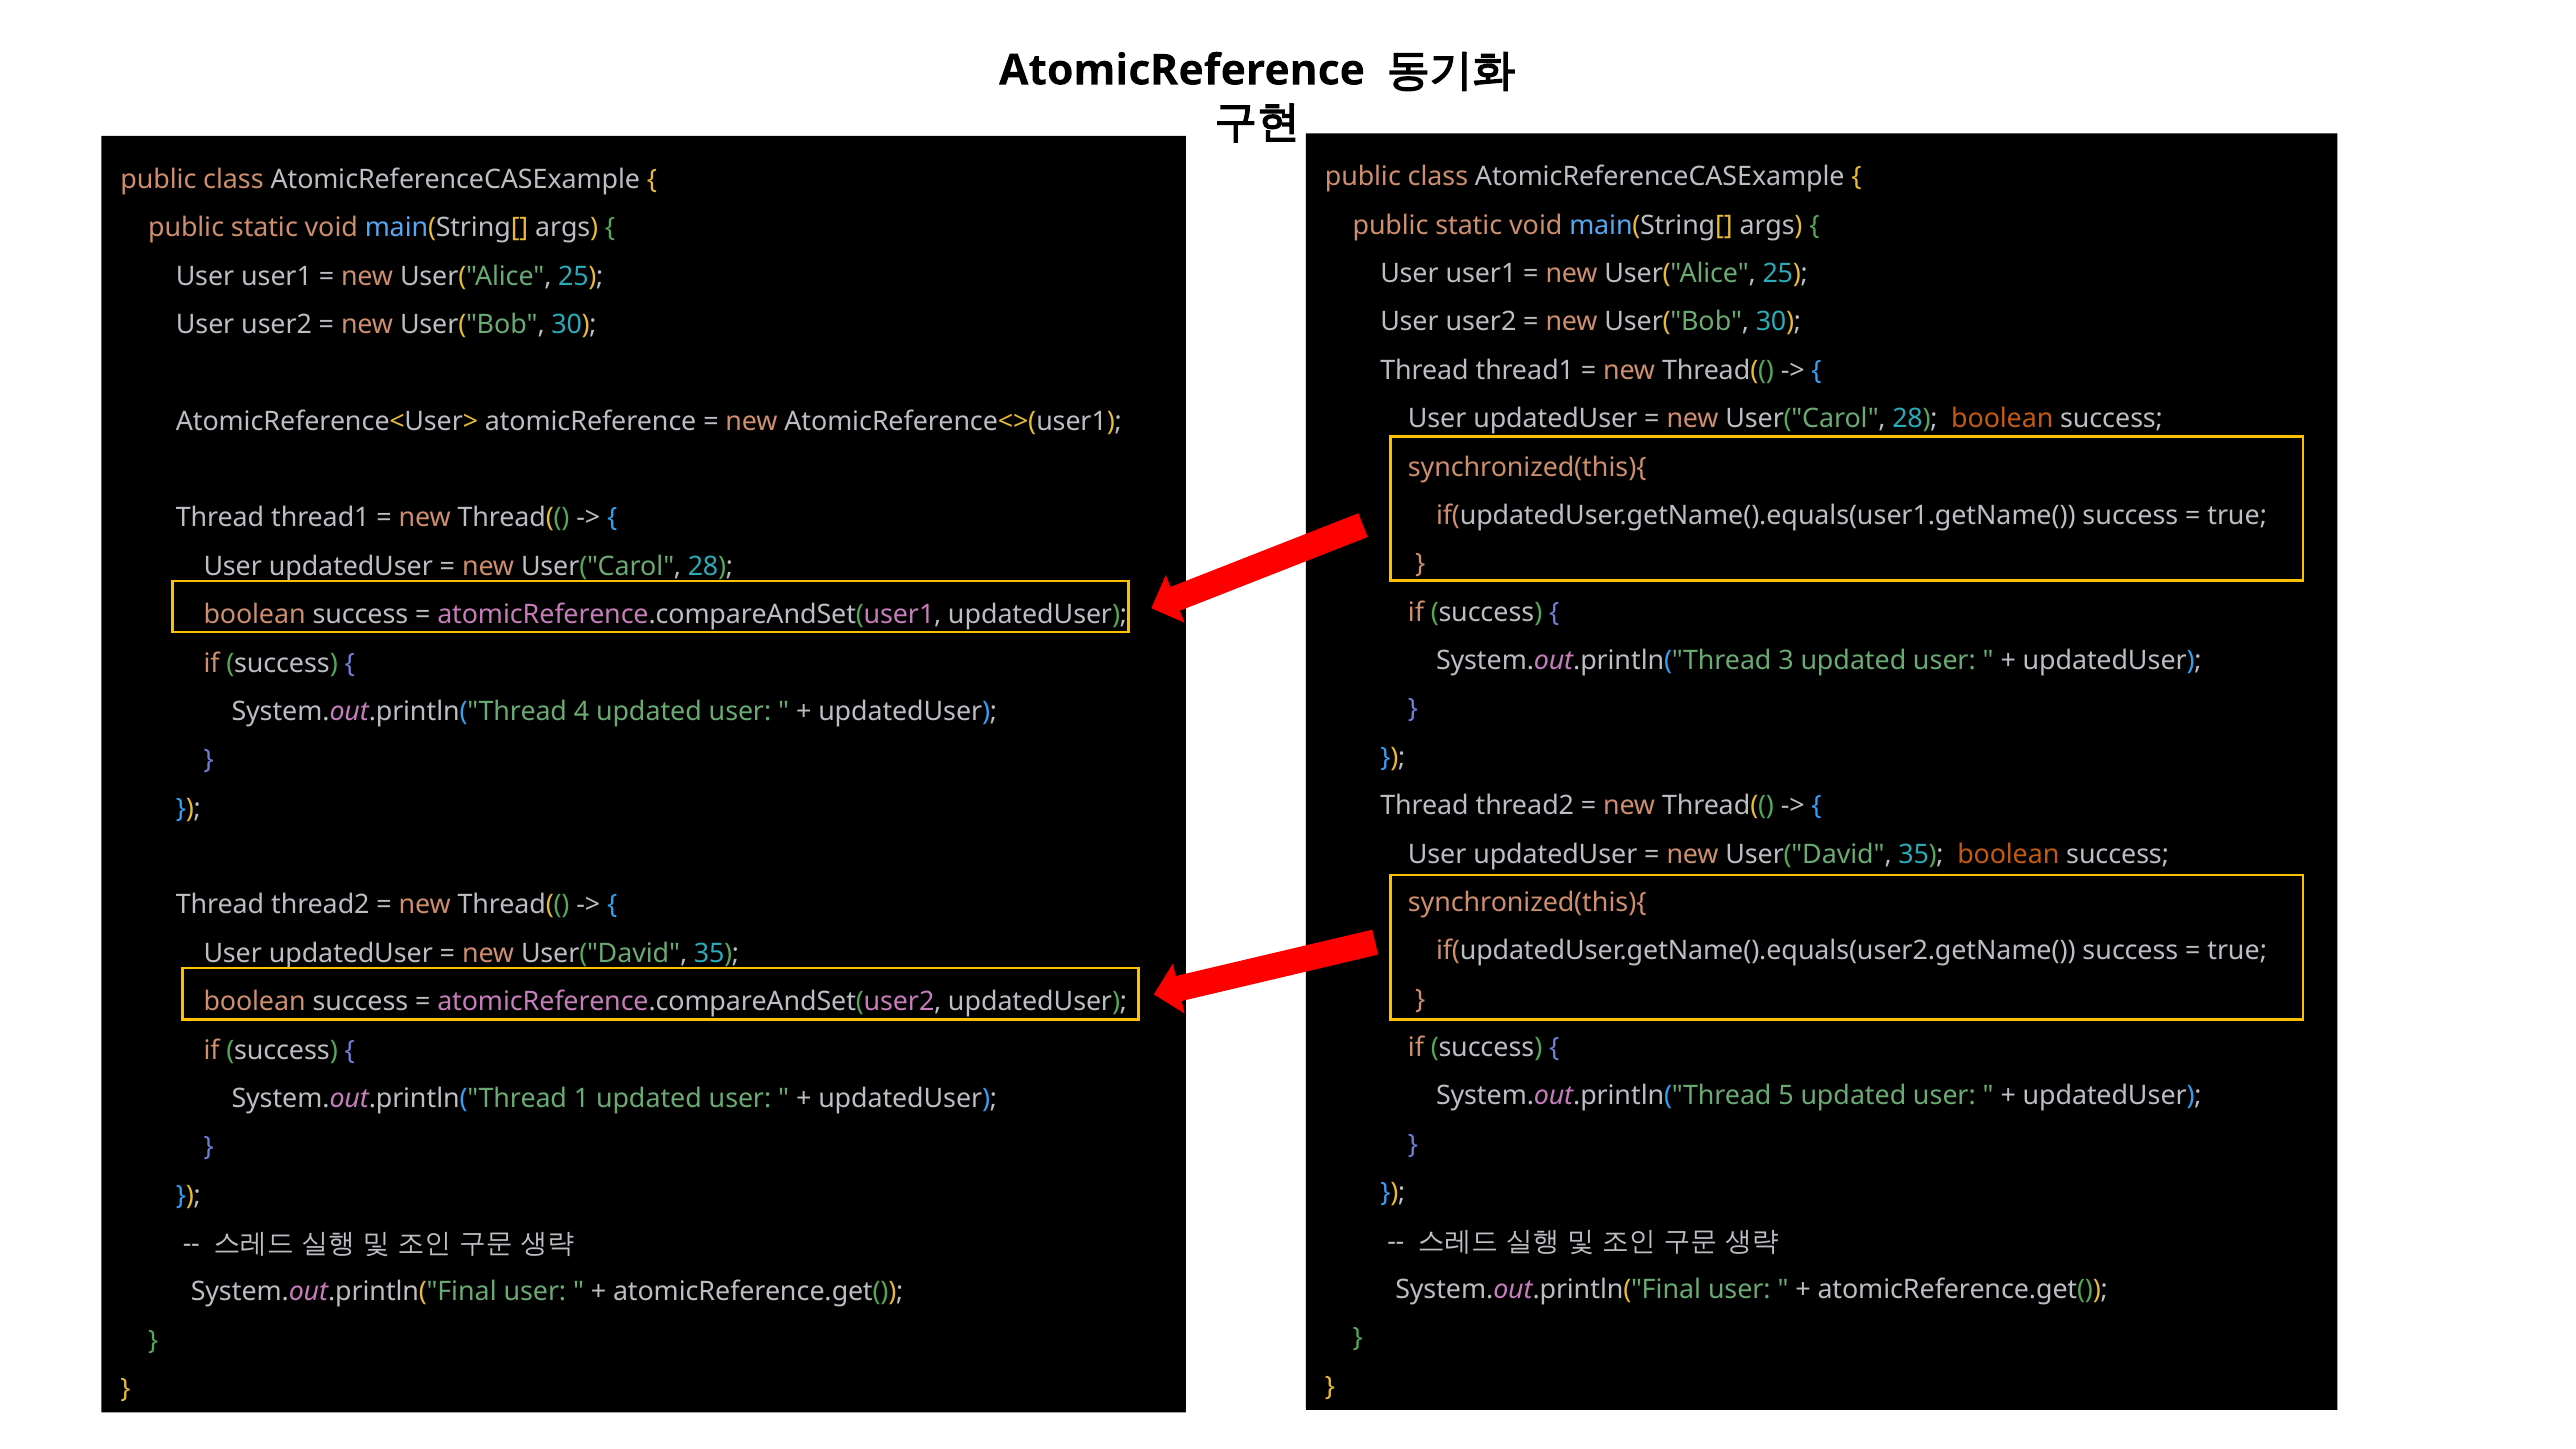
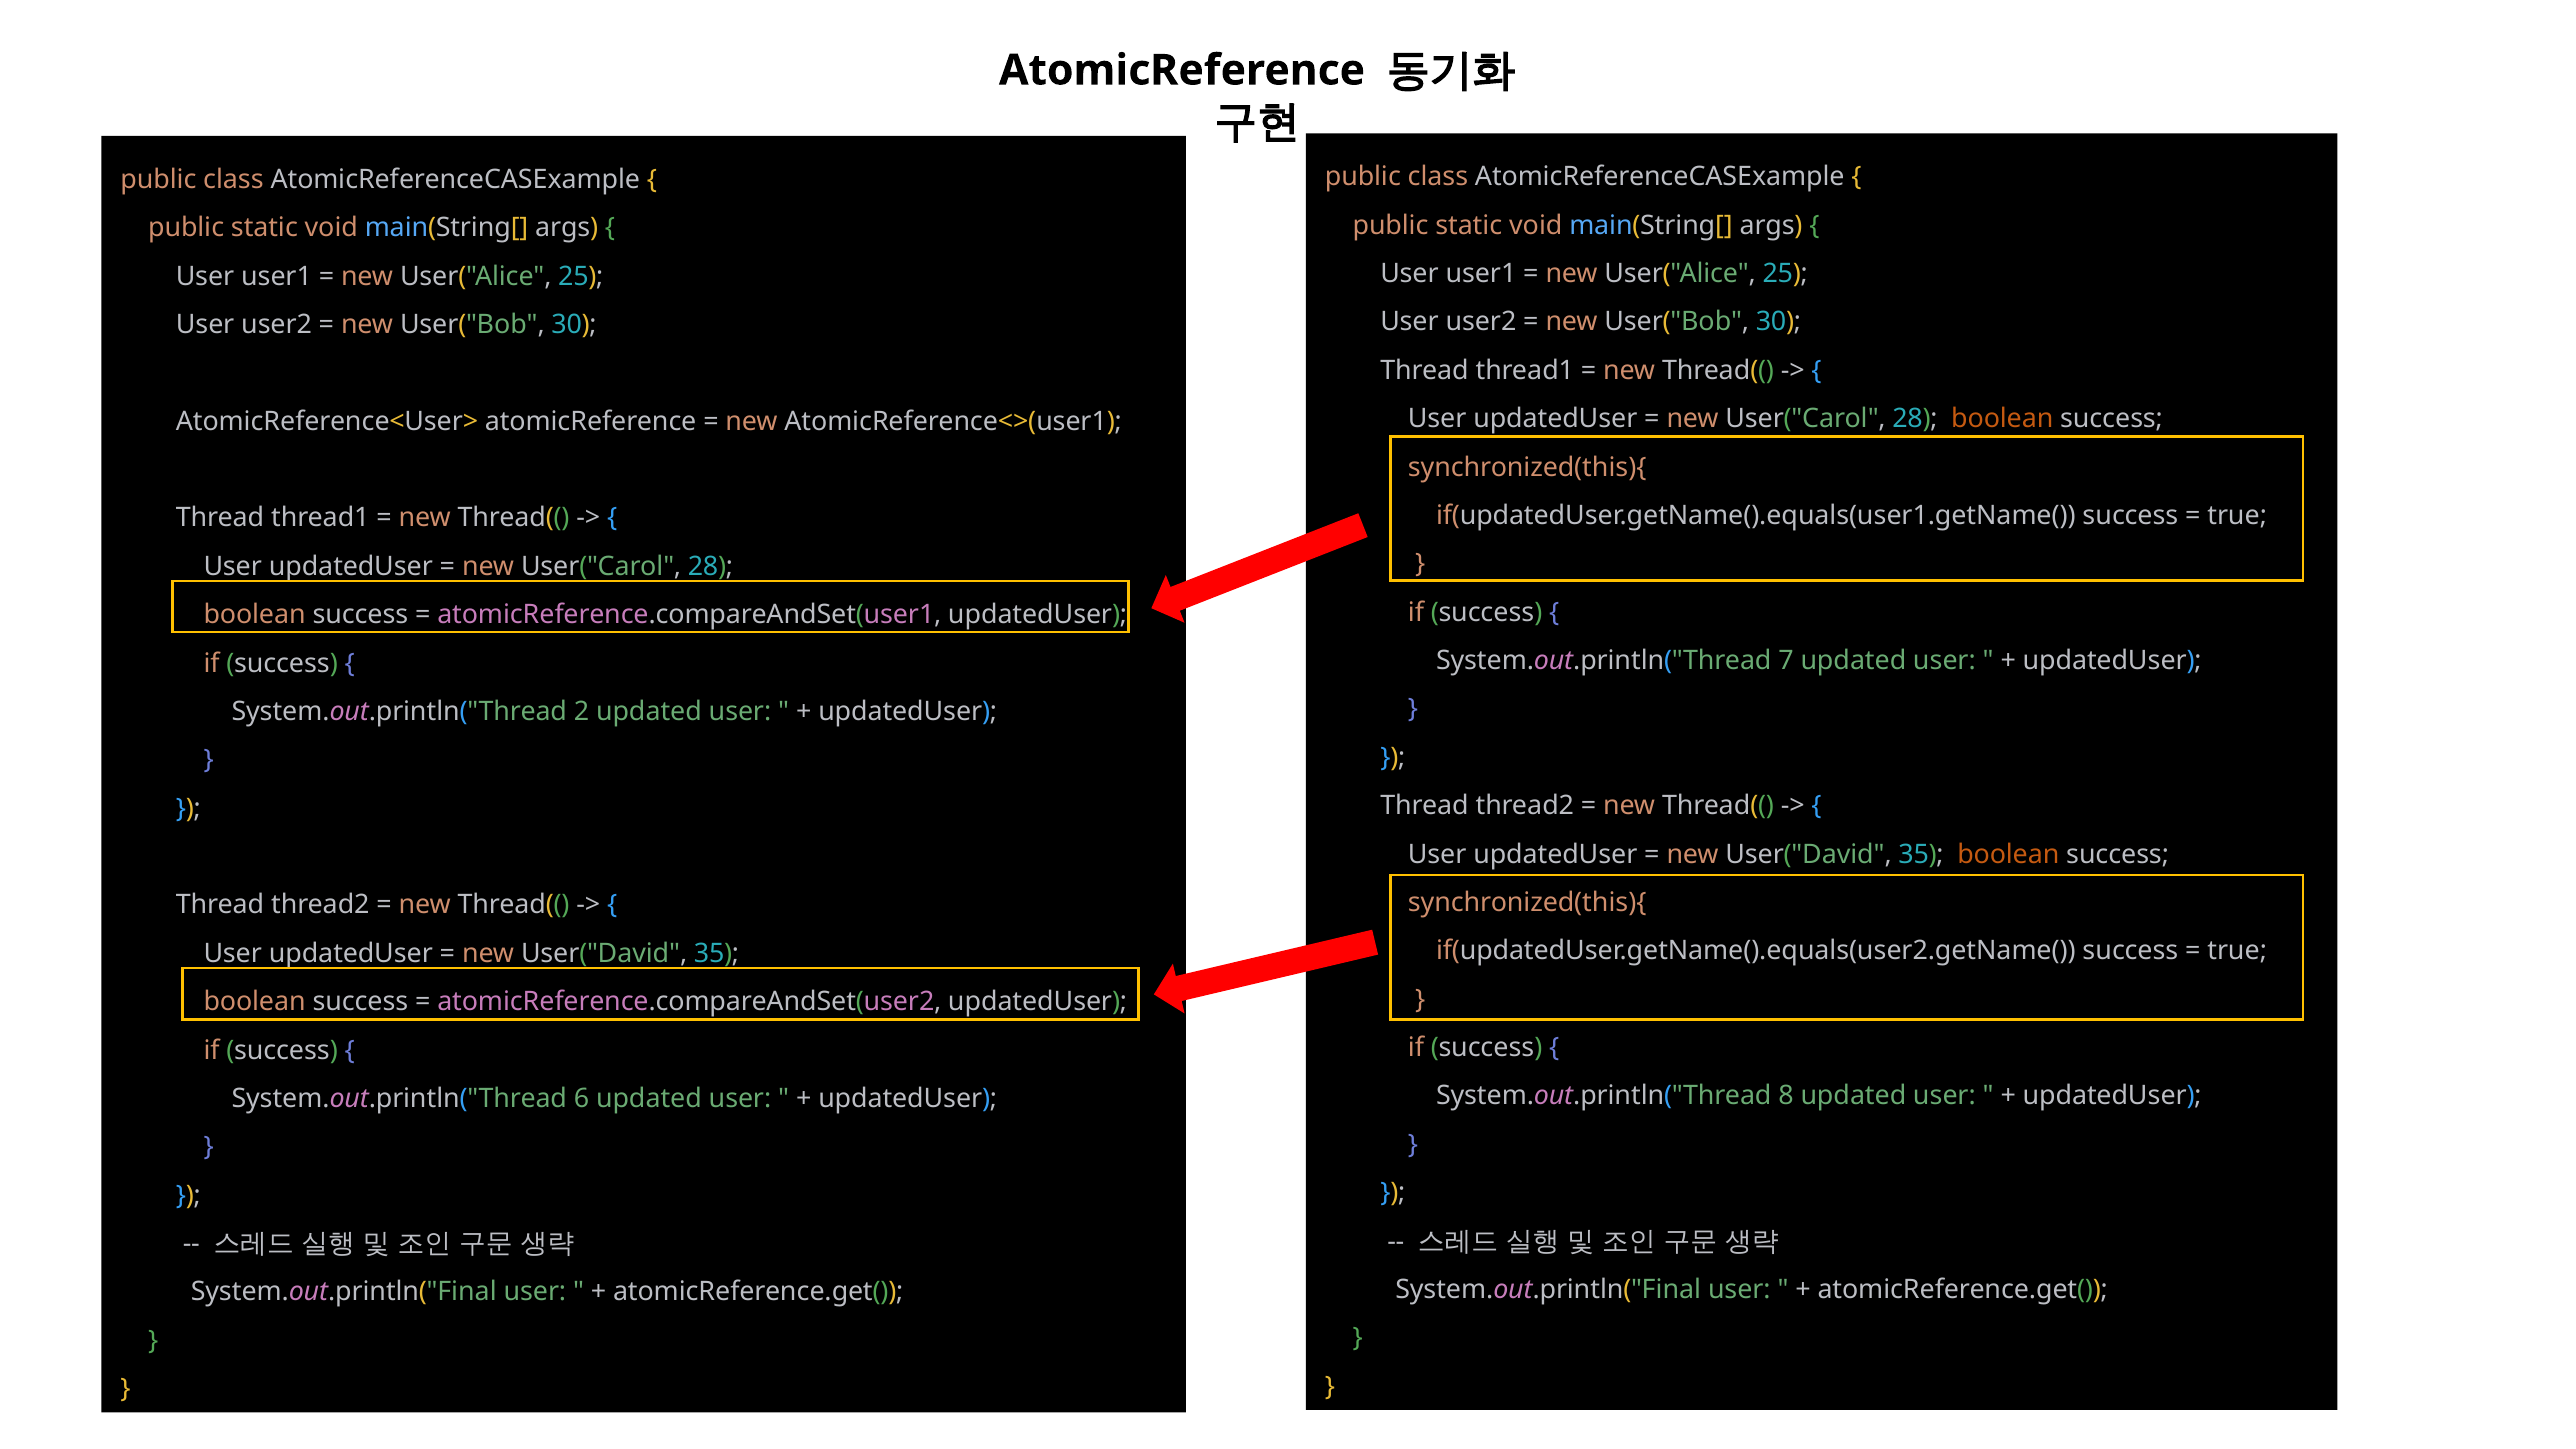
3: 3 -> 7 (1786, 661)
4: 4 -> 2 (582, 712)
5: 5 -> 8 (1786, 1096)
1: 1 -> 6 (582, 1099)
